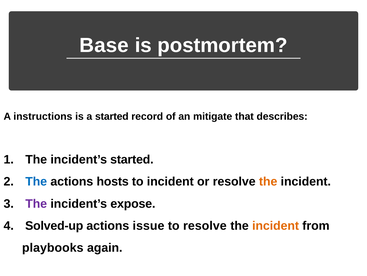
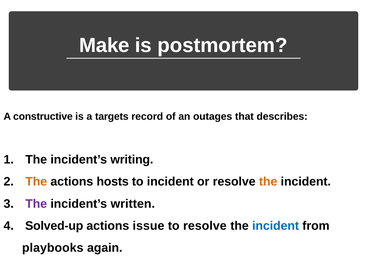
Base: Base -> Make (104, 45)
instructions: instructions -> constructive (43, 116)
a started: started -> targets (112, 116)
mitigate: mitigate -> outages (213, 116)
incident’s started: started -> writing (132, 159)
The colour: blue -> orange (36, 181)
expose: expose -> written (133, 203)
incident colour: orange -> blue (276, 225)
